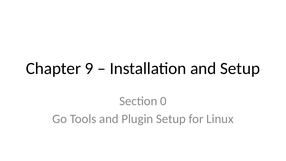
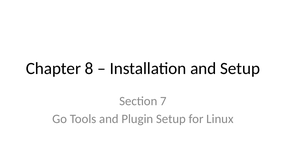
9: 9 -> 8 (89, 68)
0: 0 -> 7 (163, 101)
